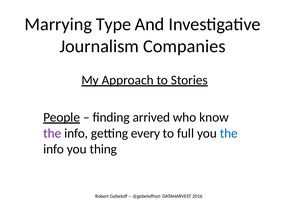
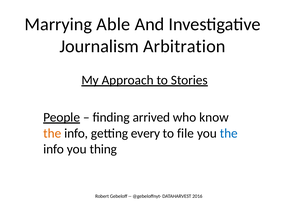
Type: Type -> Able (113, 24)
Companies: Companies -> Arbitration (184, 46)
the colour: purple -> orange (52, 133)
full: full -> file (185, 133)
